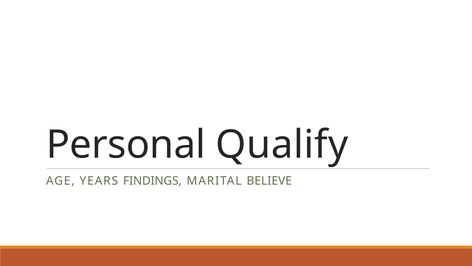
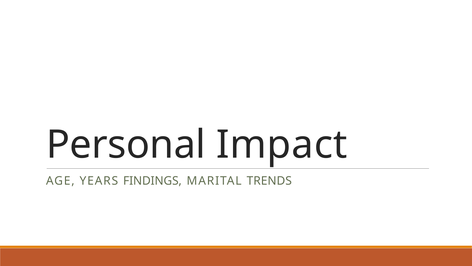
Qualify: Qualify -> Impact (282, 145)
BELIEVE: BELIEVE -> TRENDS (269, 180)
